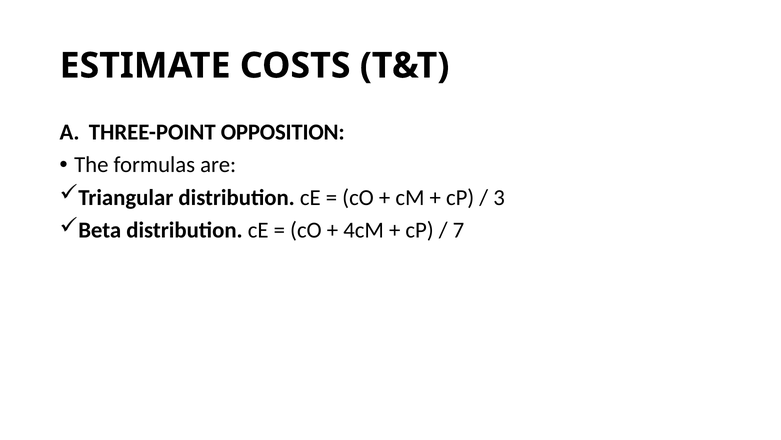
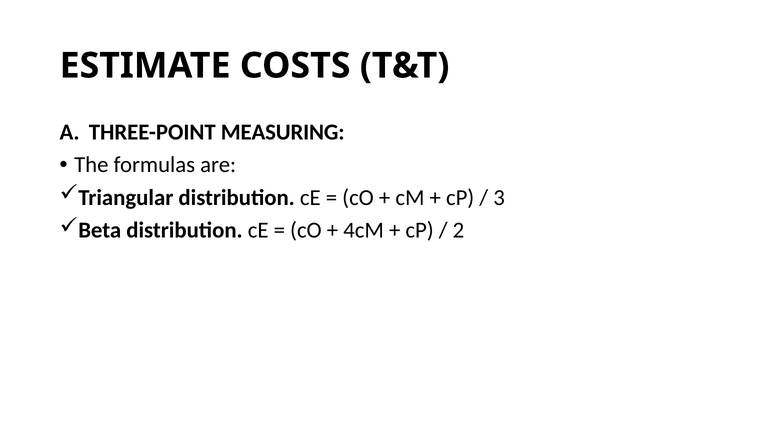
OPPOSITION: OPPOSITION -> MEASURING (283, 132)
7: 7 -> 2 (458, 230)
